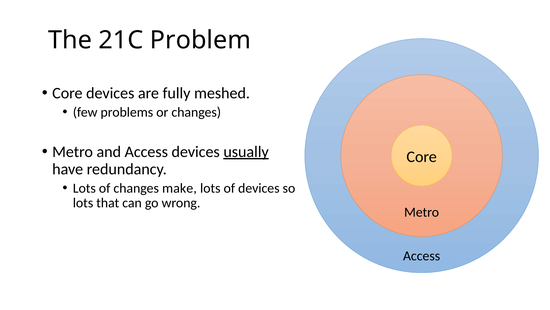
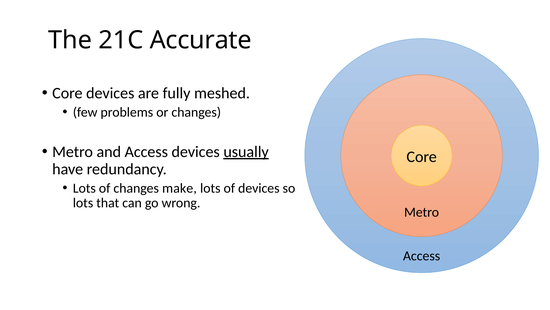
Problem: Problem -> Accurate (201, 40)
